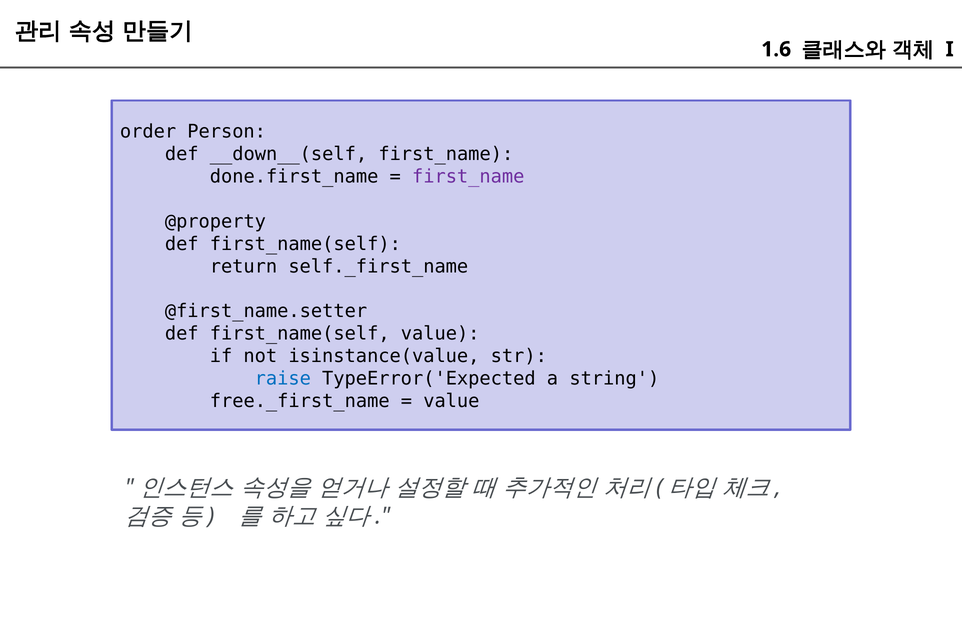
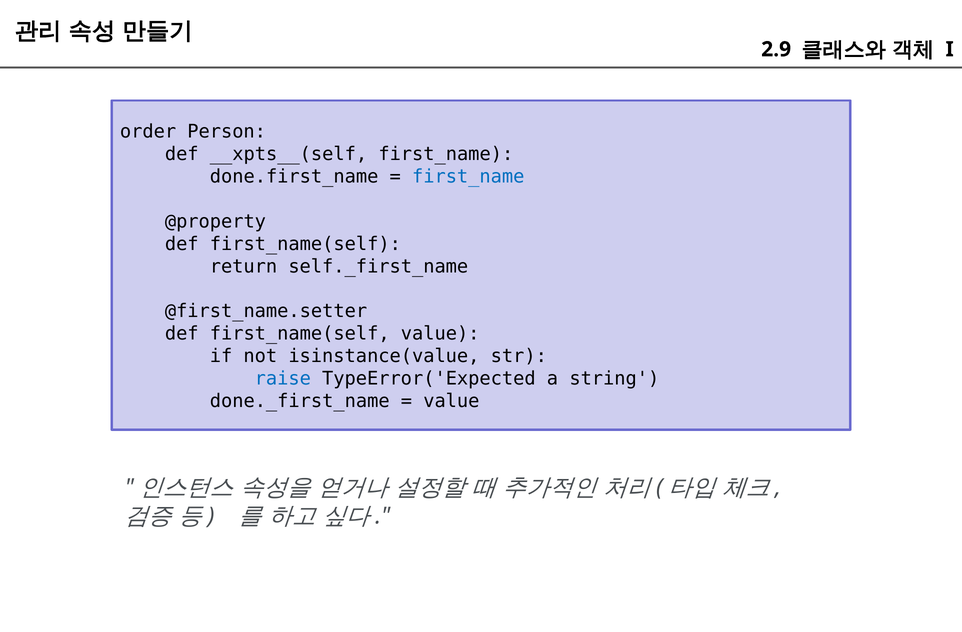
1.6: 1.6 -> 2.9 (776, 49)
__down__(self: __down__(self -> __xpts__(self (289, 154)
first_name colour: purple -> blue (468, 176)
free._first_name: free._first_name -> done._first_name (300, 401)
